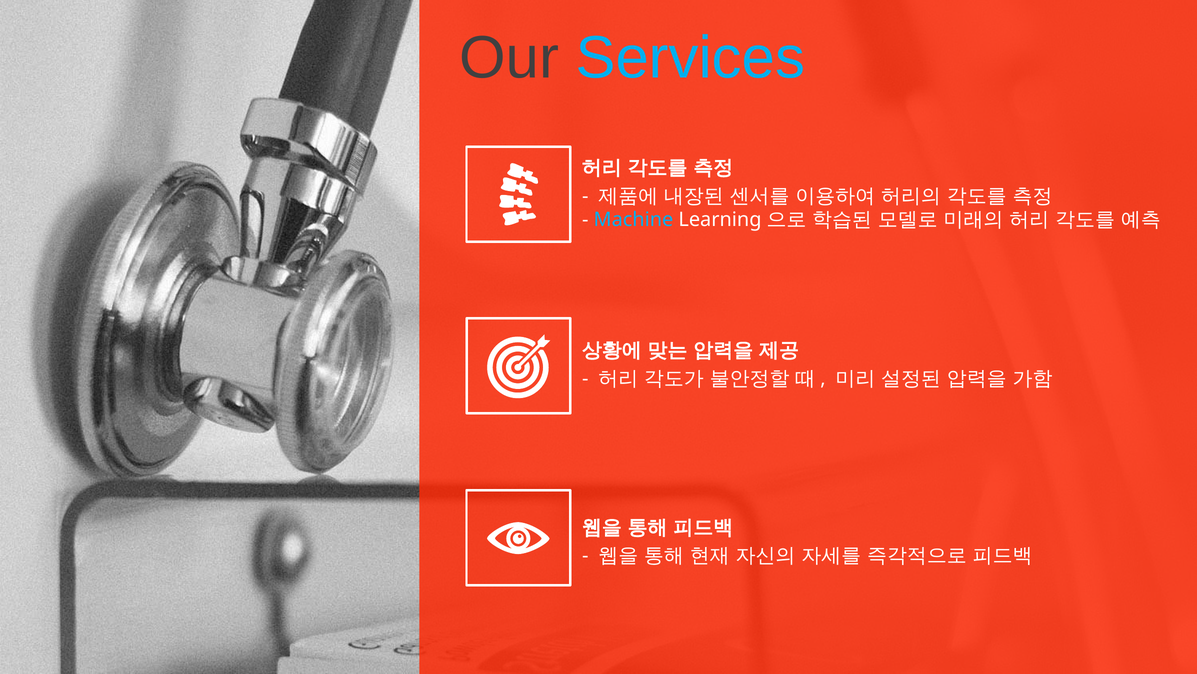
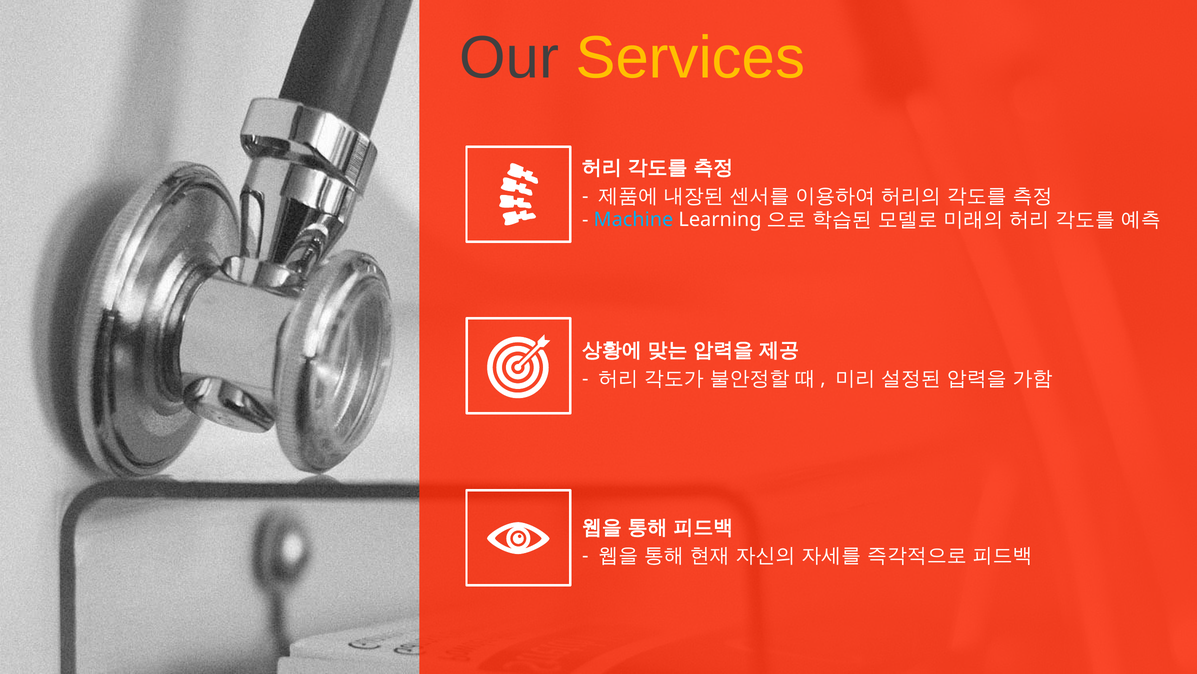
Services colour: light blue -> yellow (690, 58)
